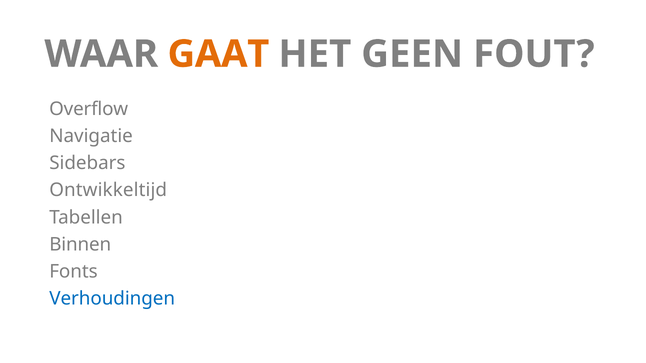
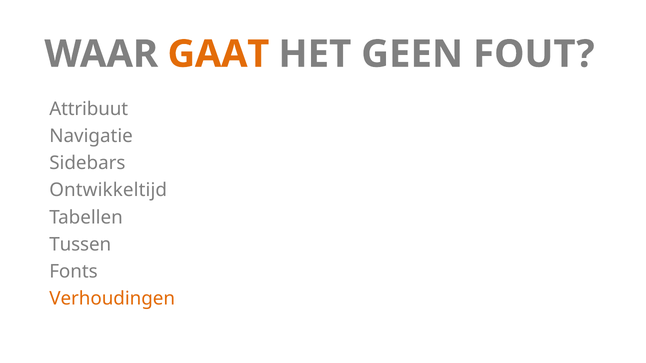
Overflow: Overflow -> Attribuut (89, 109)
Binnen: Binnen -> Tussen (80, 245)
Verhoudingen colour: blue -> orange (112, 299)
